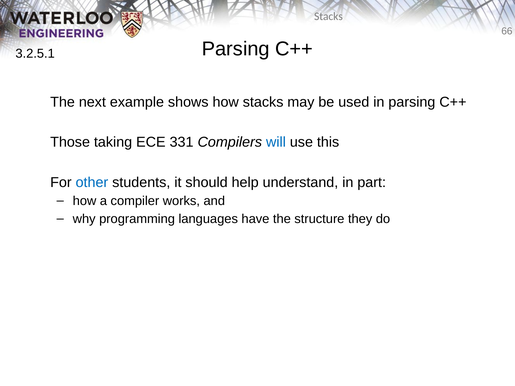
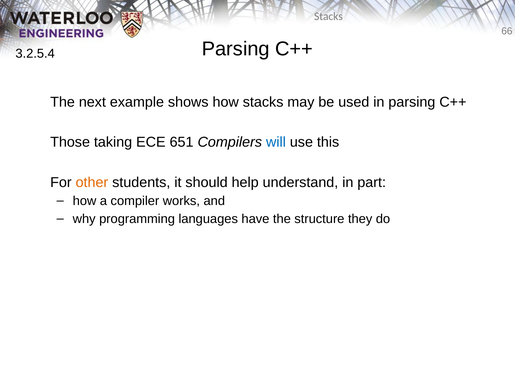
3.2.5.1: 3.2.5.1 -> 3.2.5.4 (35, 54)
331: 331 -> 651 (182, 142)
other colour: blue -> orange (92, 182)
